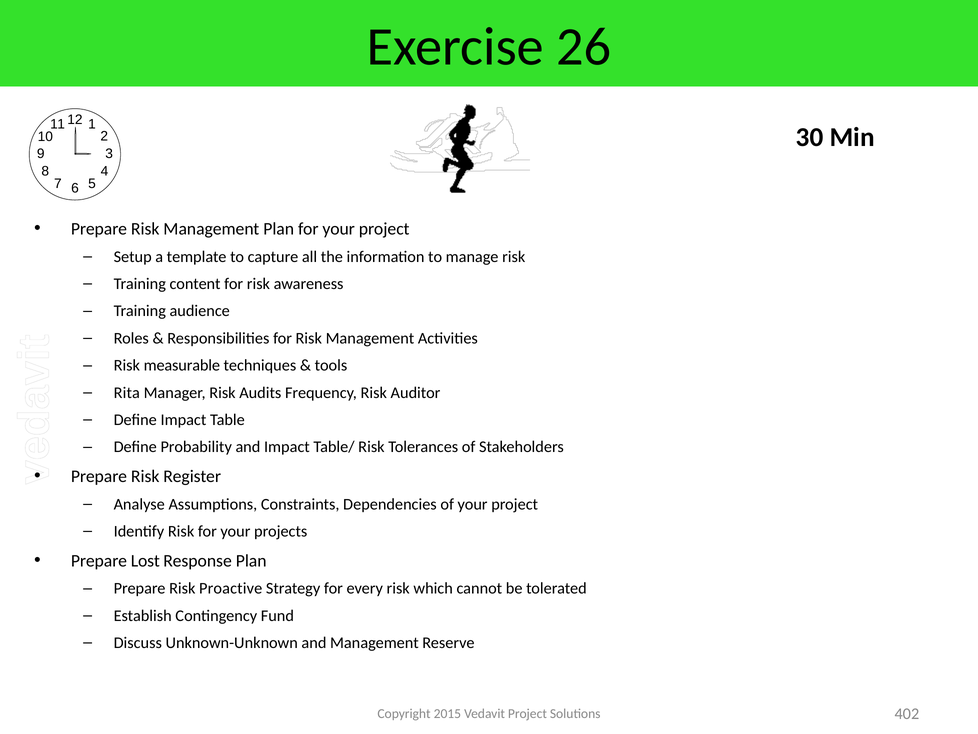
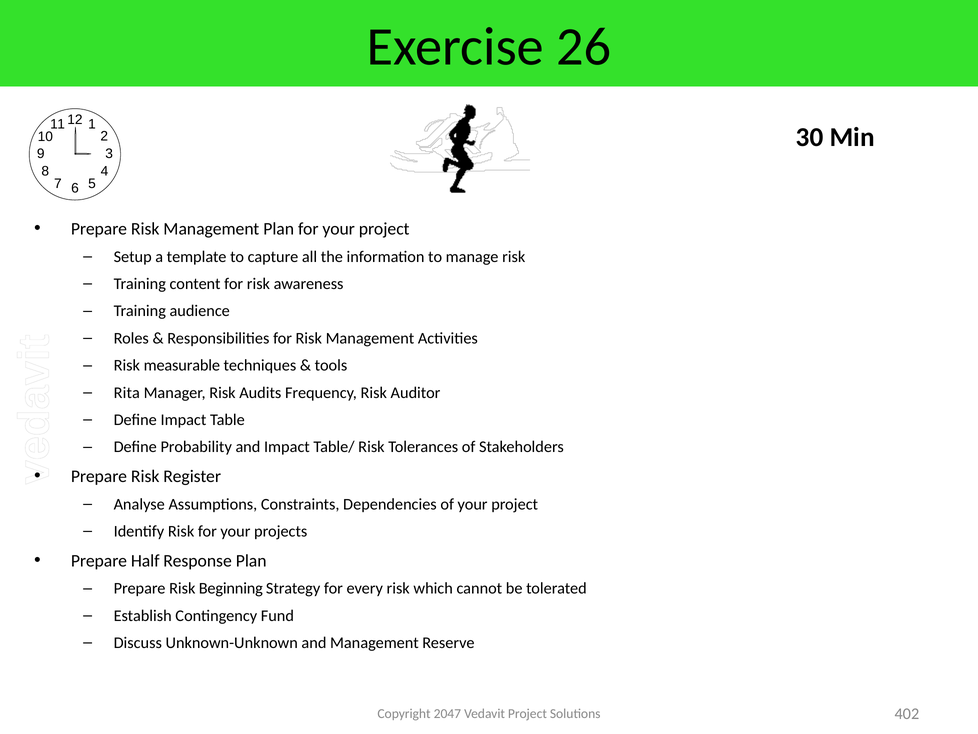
Lost: Lost -> Half (145, 560)
Proactive: Proactive -> Beginning (231, 588)
2015: 2015 -> 2047 (447, 713)
